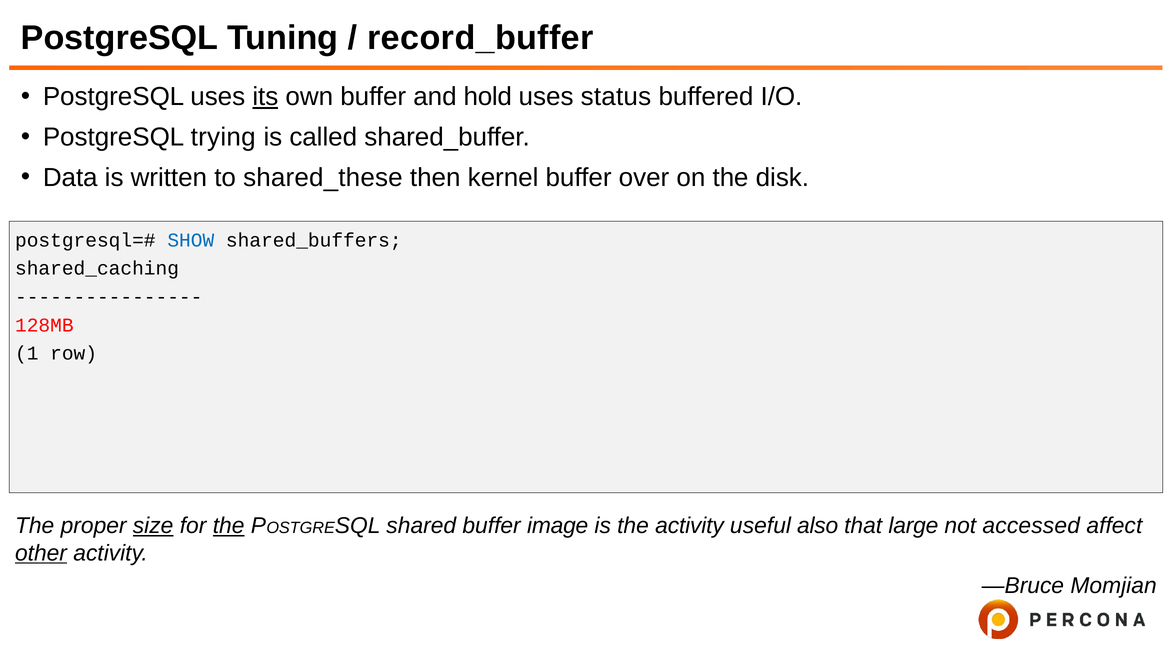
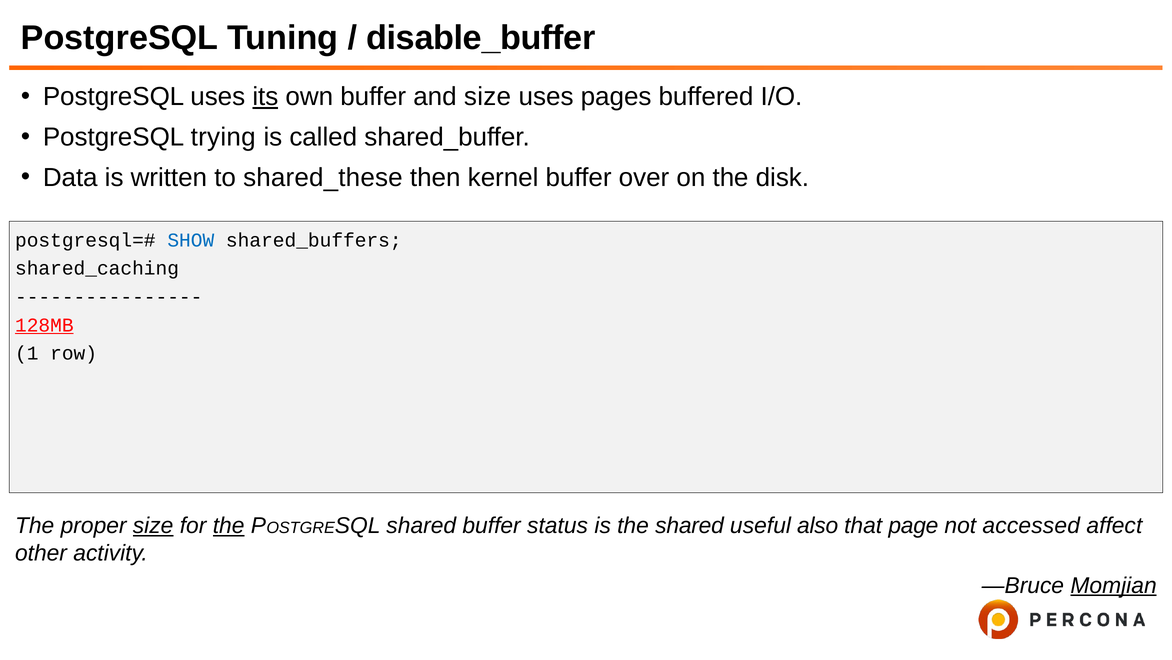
record_buffer: record_buffer -> disable_buffer (481, 38)
and hold: hold -> size (488, 97)
status: status -> pages (616, 97)
128MB underline: none -> present (44, 325)
image: image -> status (558, 525)
the activity: activity -> shared (690, 525)
large: large -> page (913, 525)
other underline: present -> none (41, 553)
Momjian underline: none -> present (1114, 585)
